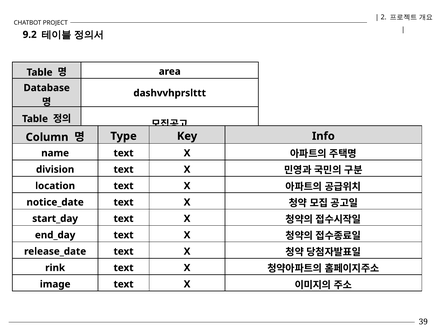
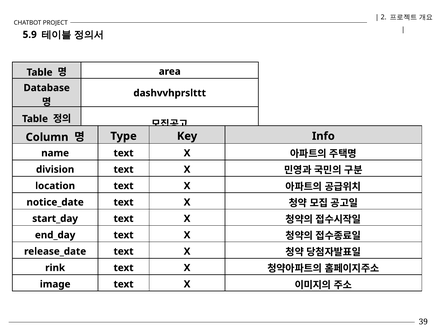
9.2: 9.2 -> 5.9 (30, 35)
